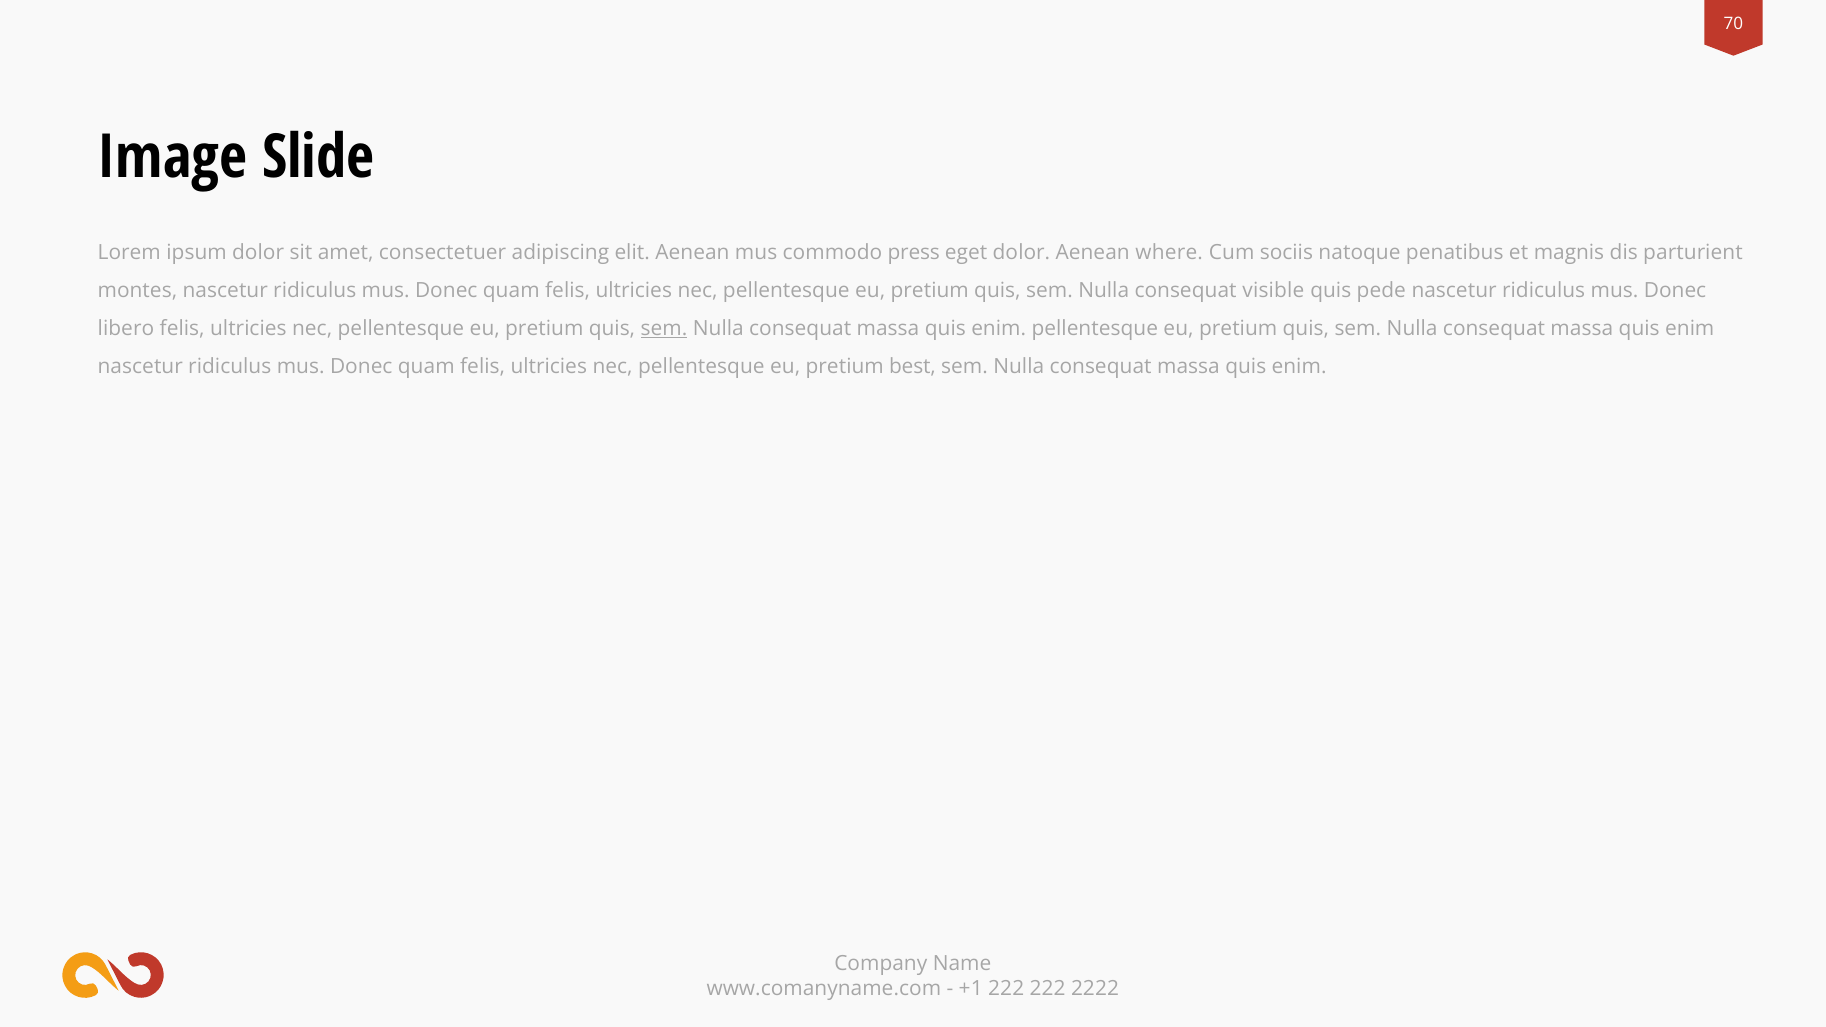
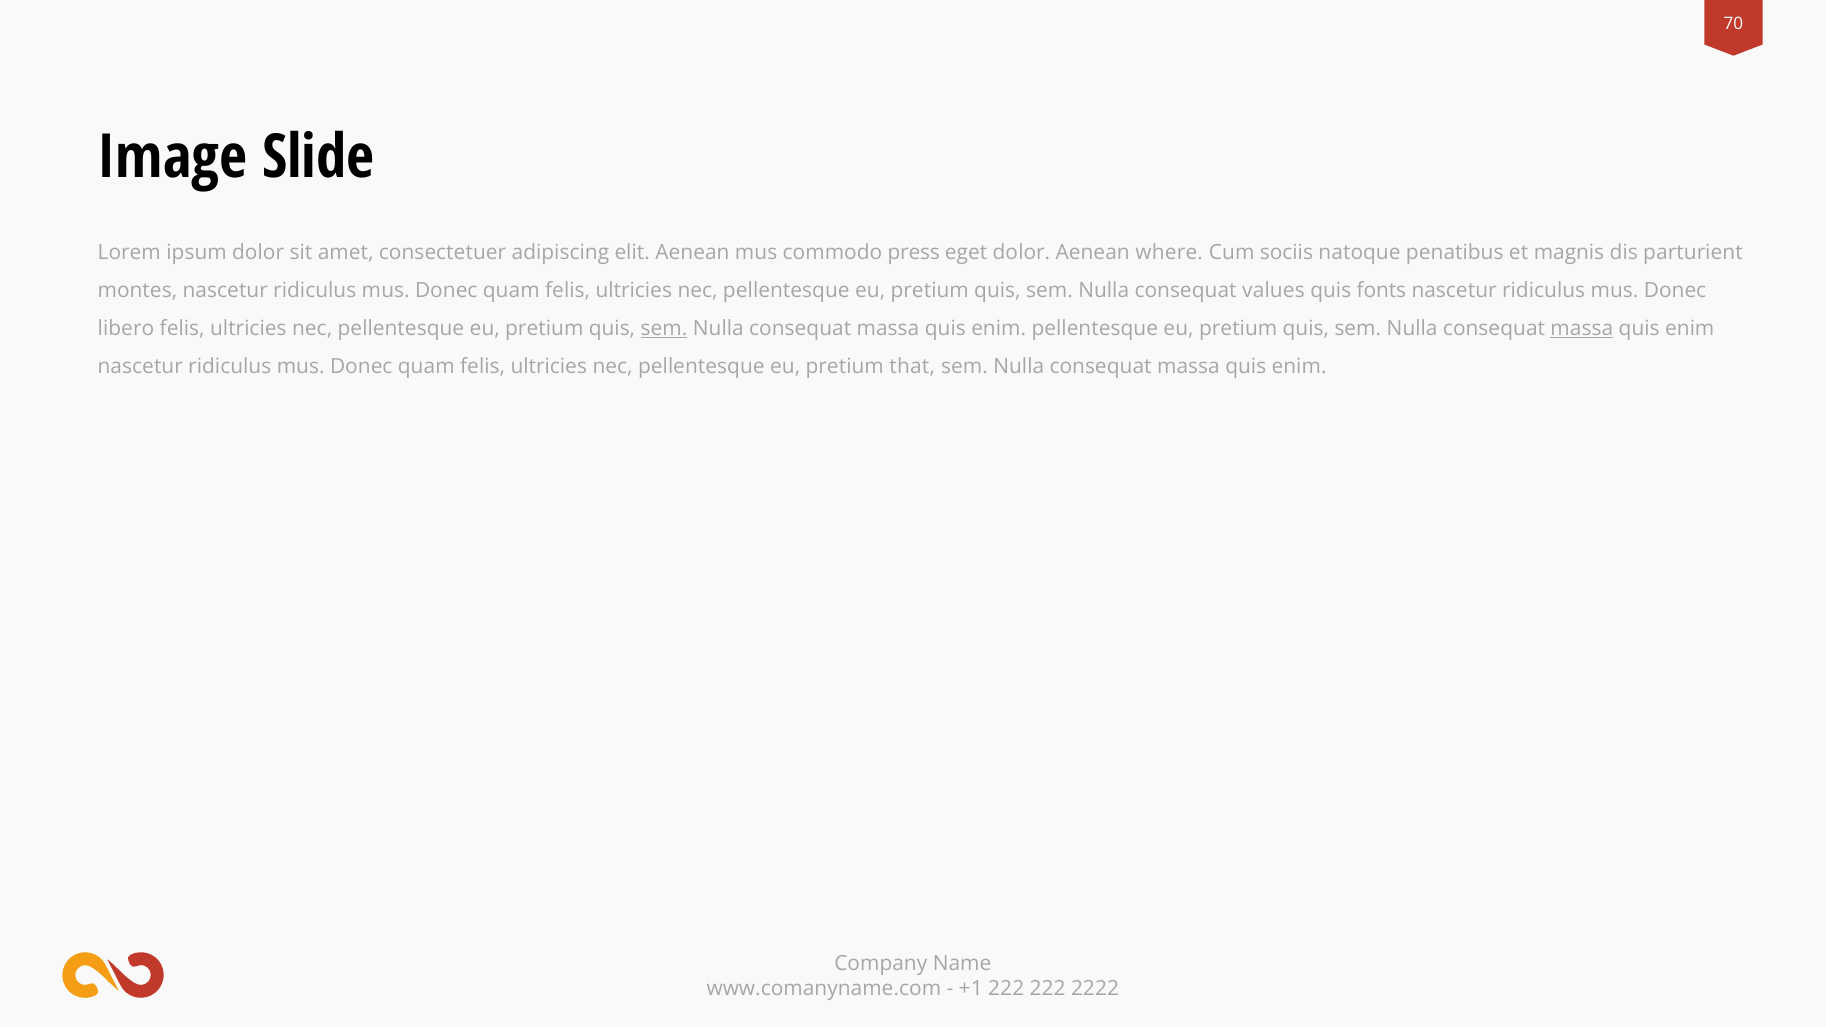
visible: visible -> values (1273, 290)
pede: pede -> fonts (1381, 290)
massa underline: none -> present (1582, 328)
best: best -> that (912, 367)
